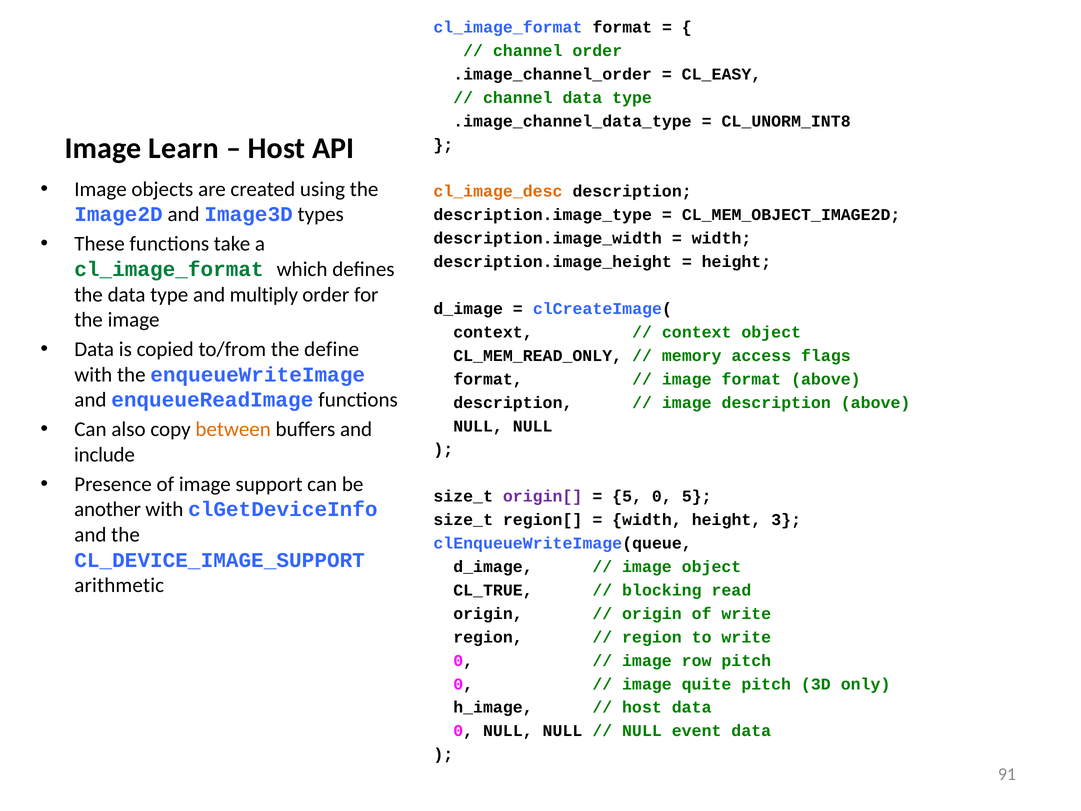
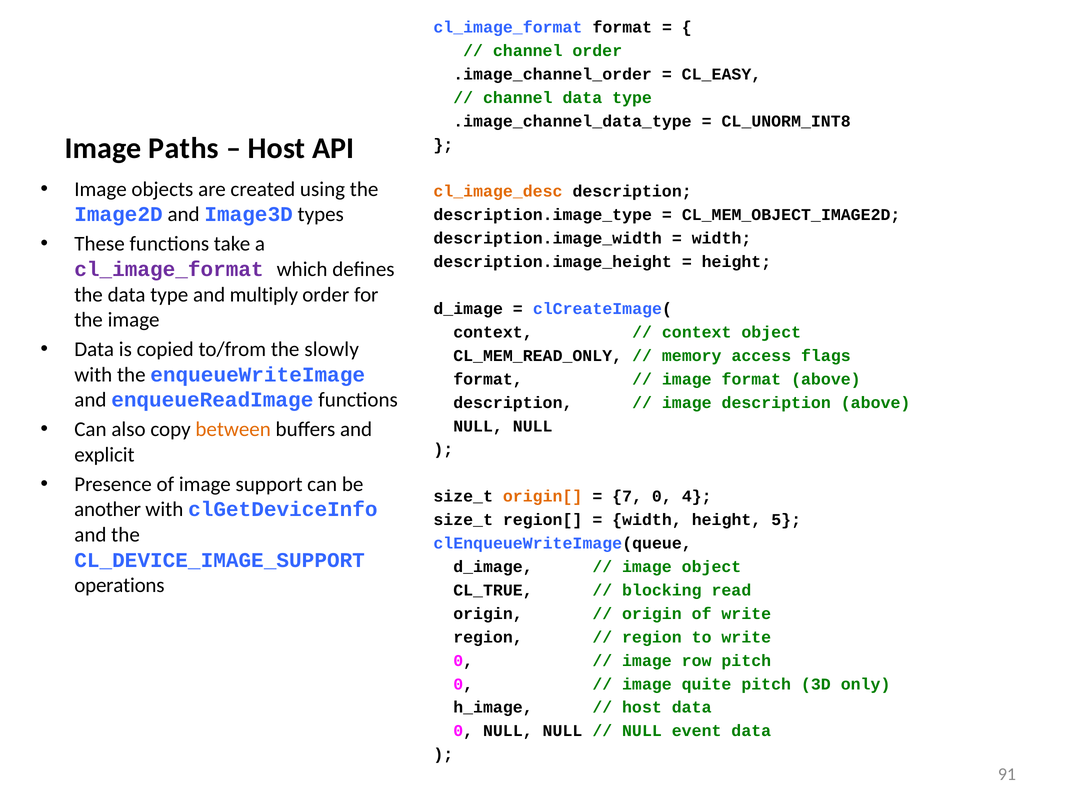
Learn: Learn -> Paths (184, 148)
cl_image_format colour: green -> purple (169, 269)
define: define -> slowly (332, 349)
include: include -> explicit (104, 455)
origin[ colour: purple -> orange (543, 496)
5: 5 -> 7 (627, 496)
0 5: 5 -> 4 (697, 496)
3: 3 -> 5 (786, 520)
arithmetic: arithmetic -> operations (119, 585)
